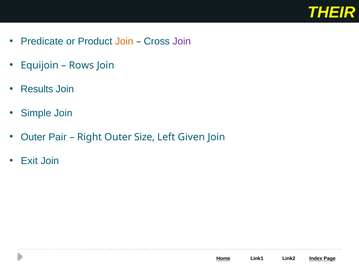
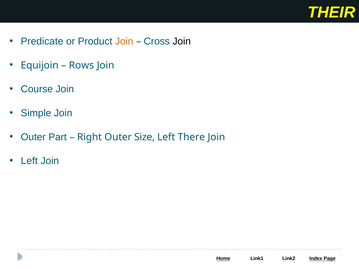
Join colour: purple -> black (182, 41)
Results: Results -> Course (37, 89)
Pair: Pair -> Part (58, 137)
Given: Given -> There (191, 137)
Exit: Exit -> Left (29, 161)
